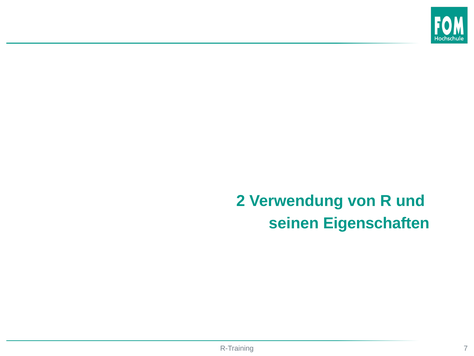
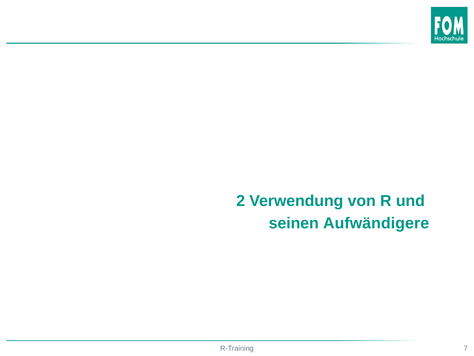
Eigenschaften: Eigenschaften -> Aufwändigere (376, 223)
